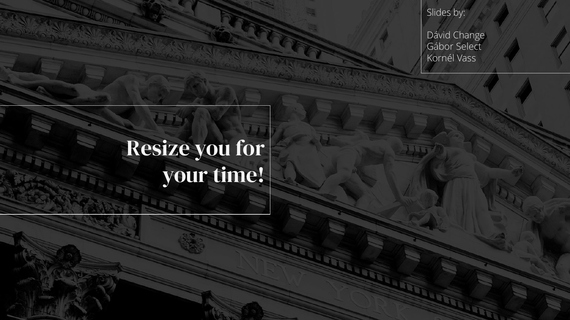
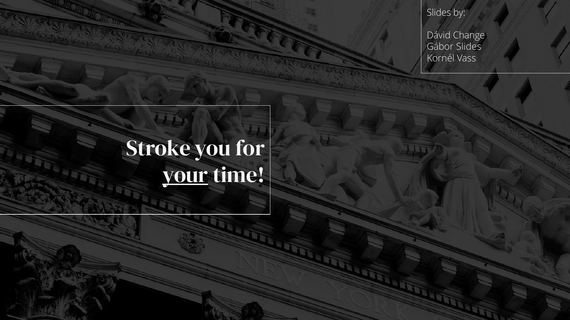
Gábor Select: Select -> Slides (469, 47)
Resize: Resize -> Stroke (159, 149)
your underline: none -> present (185, 175)
